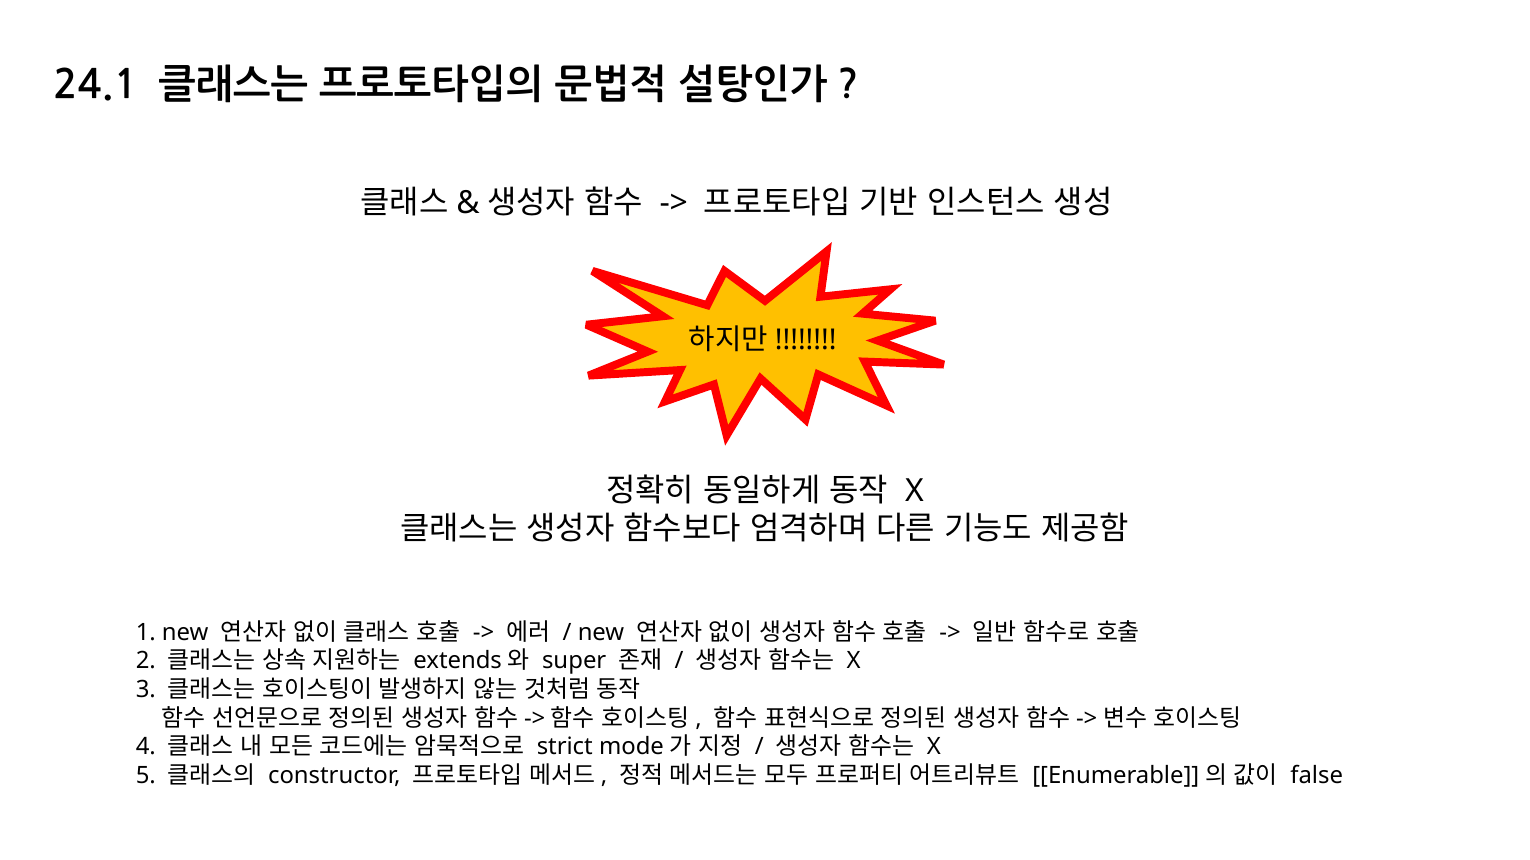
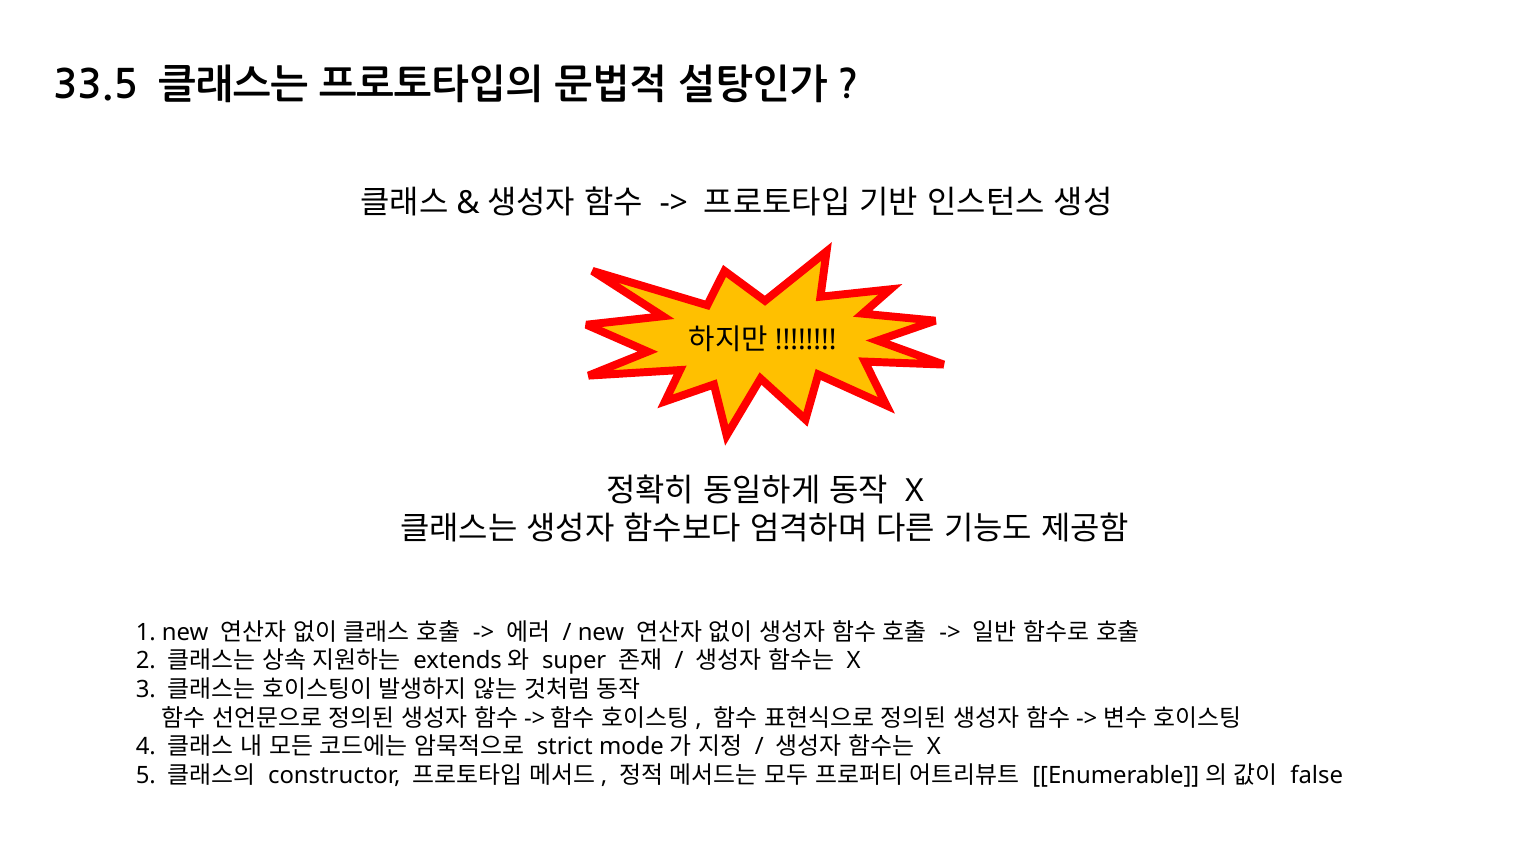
24.1: 24.1 -> 33.5 (96, 85)
